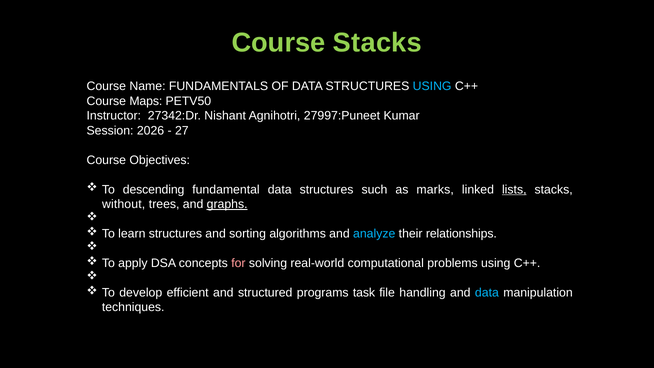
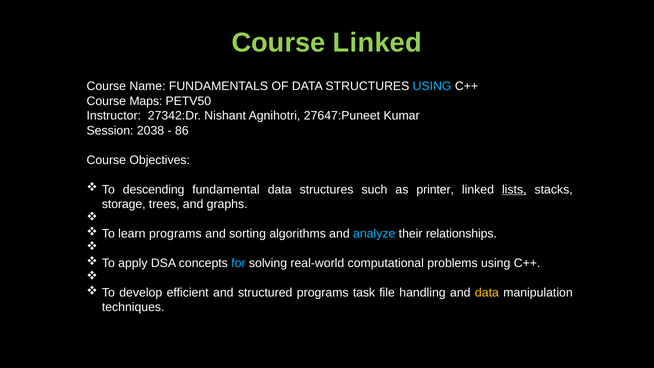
Course Stacks: Stacks -> Linked (377, 43)
27997:Puneet: 27997:Puneet -> 27647:Puneet (342, 116)
2026: 2026 -> 2038 (151, 131)
27: 27 -> 86 (182, 131)
marks: marks -> printer (435, 189)
without: without -> storage (124, 204)
graphs underline: present -> none (227, 204)
learn structures: structures -> programs (175, 234)
for colour: pink -> light blue (238, 263)
data colour: light blue -> yellow (487, 292)
